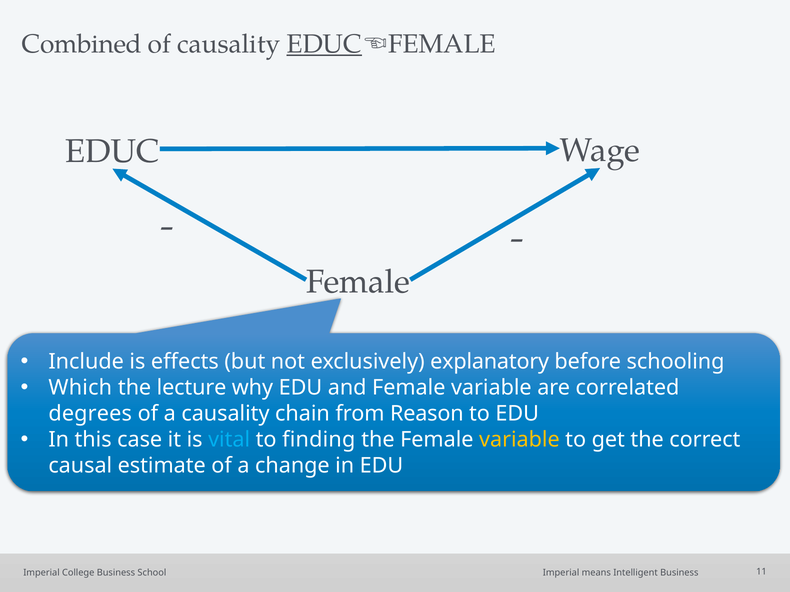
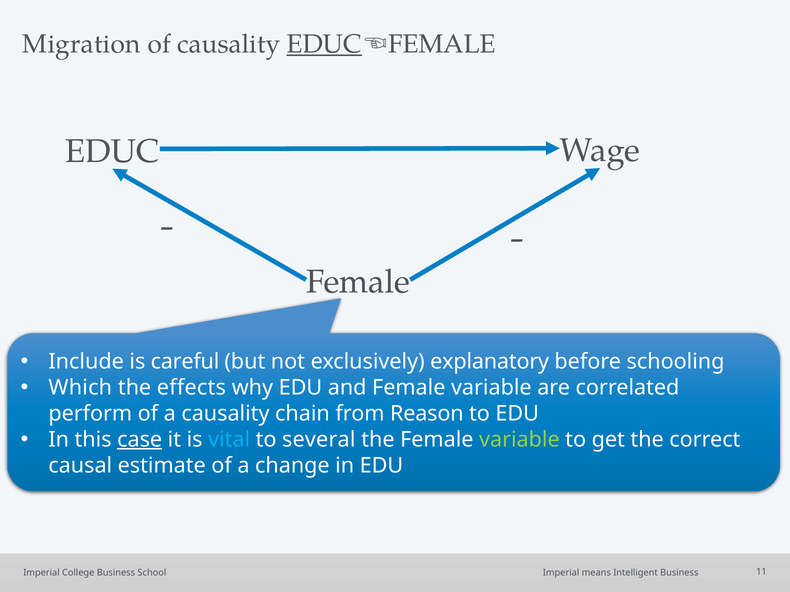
Combined: Combined -> Migration (82, 44)
effects: effects -> careful (185, 362)
lecture: lecture -> effects (191, 388)
degrees: degrees -> perform (90, 414)
case underline: none -> present (140, 440)
finding: finding -> several (319, 440)
variable colour: yellow -> light green (519, 440)
